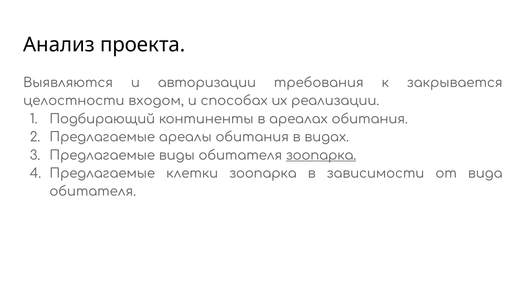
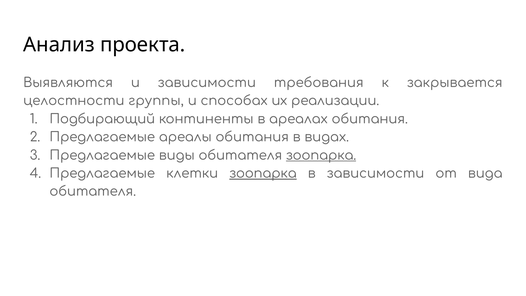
и авторизации: авторизации -> зависимости (207, 83)
входом: входом -> группы (156, 101)
зоопарка underline: none -> present (263, 173)
